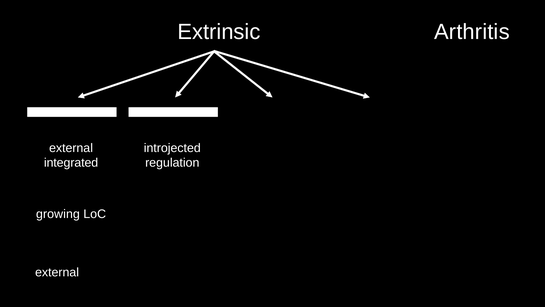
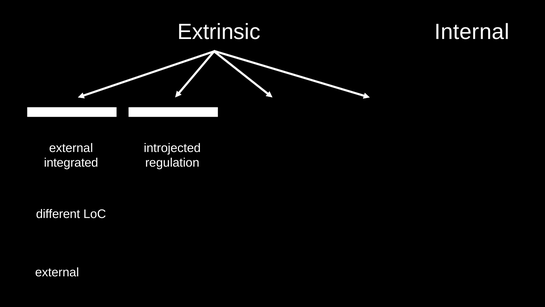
Arthritis: Arthritis -> Internal (472, 32)
growing: growing -> different (58, 214)
